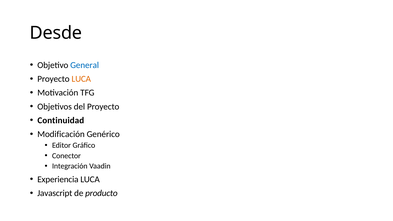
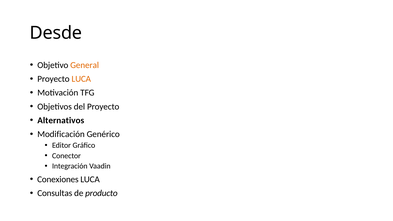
General colour: blue -> orange (85, 65)
Continuidad: Continuidad -> Alternativos (61, 120)
Experiencia: Experiencia -> Conexiones (58, 179)
Javascript: Javascript -> Consultas (55, 193)
